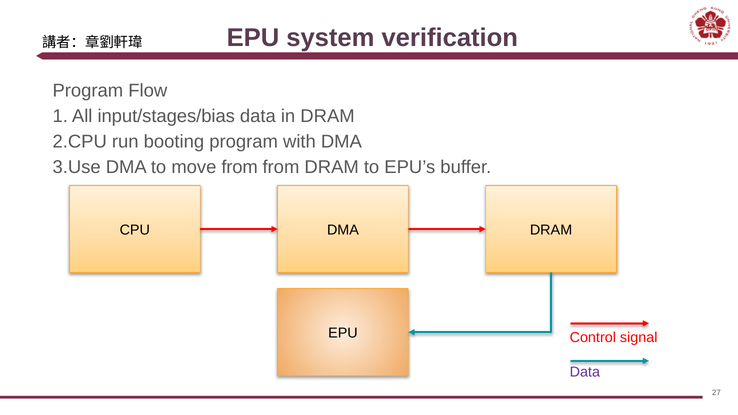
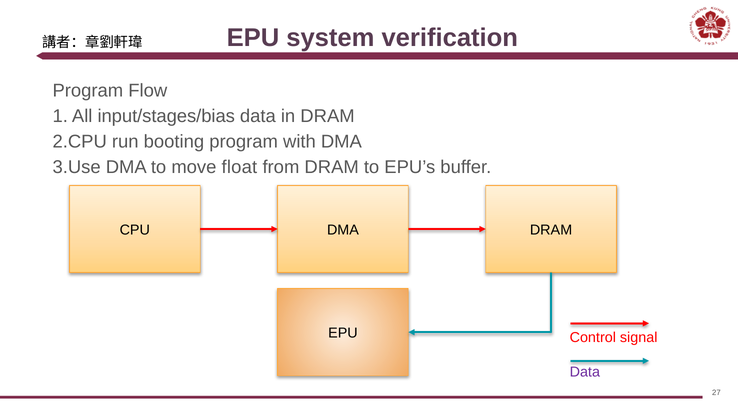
move from: from -> float (239, 167)
